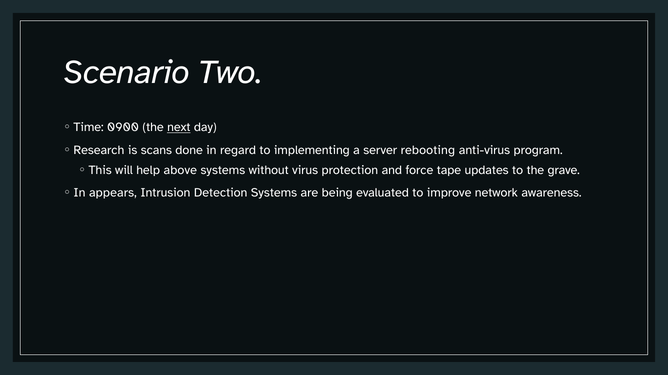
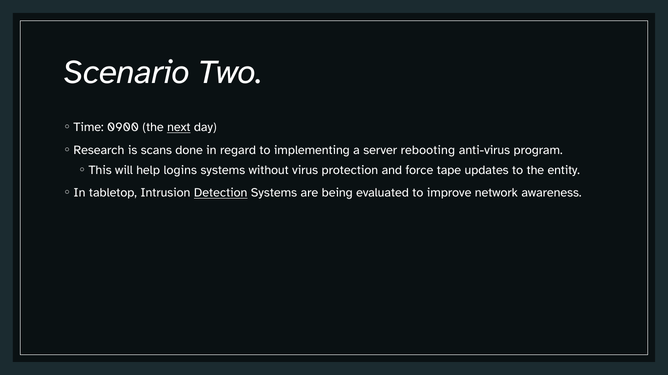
above: above -> logins (180, 170)
grave: grave -> entity (564, 170)
appears: appears -> tabletop (113, 193)
Detection underline: none -> present (221, 193)
